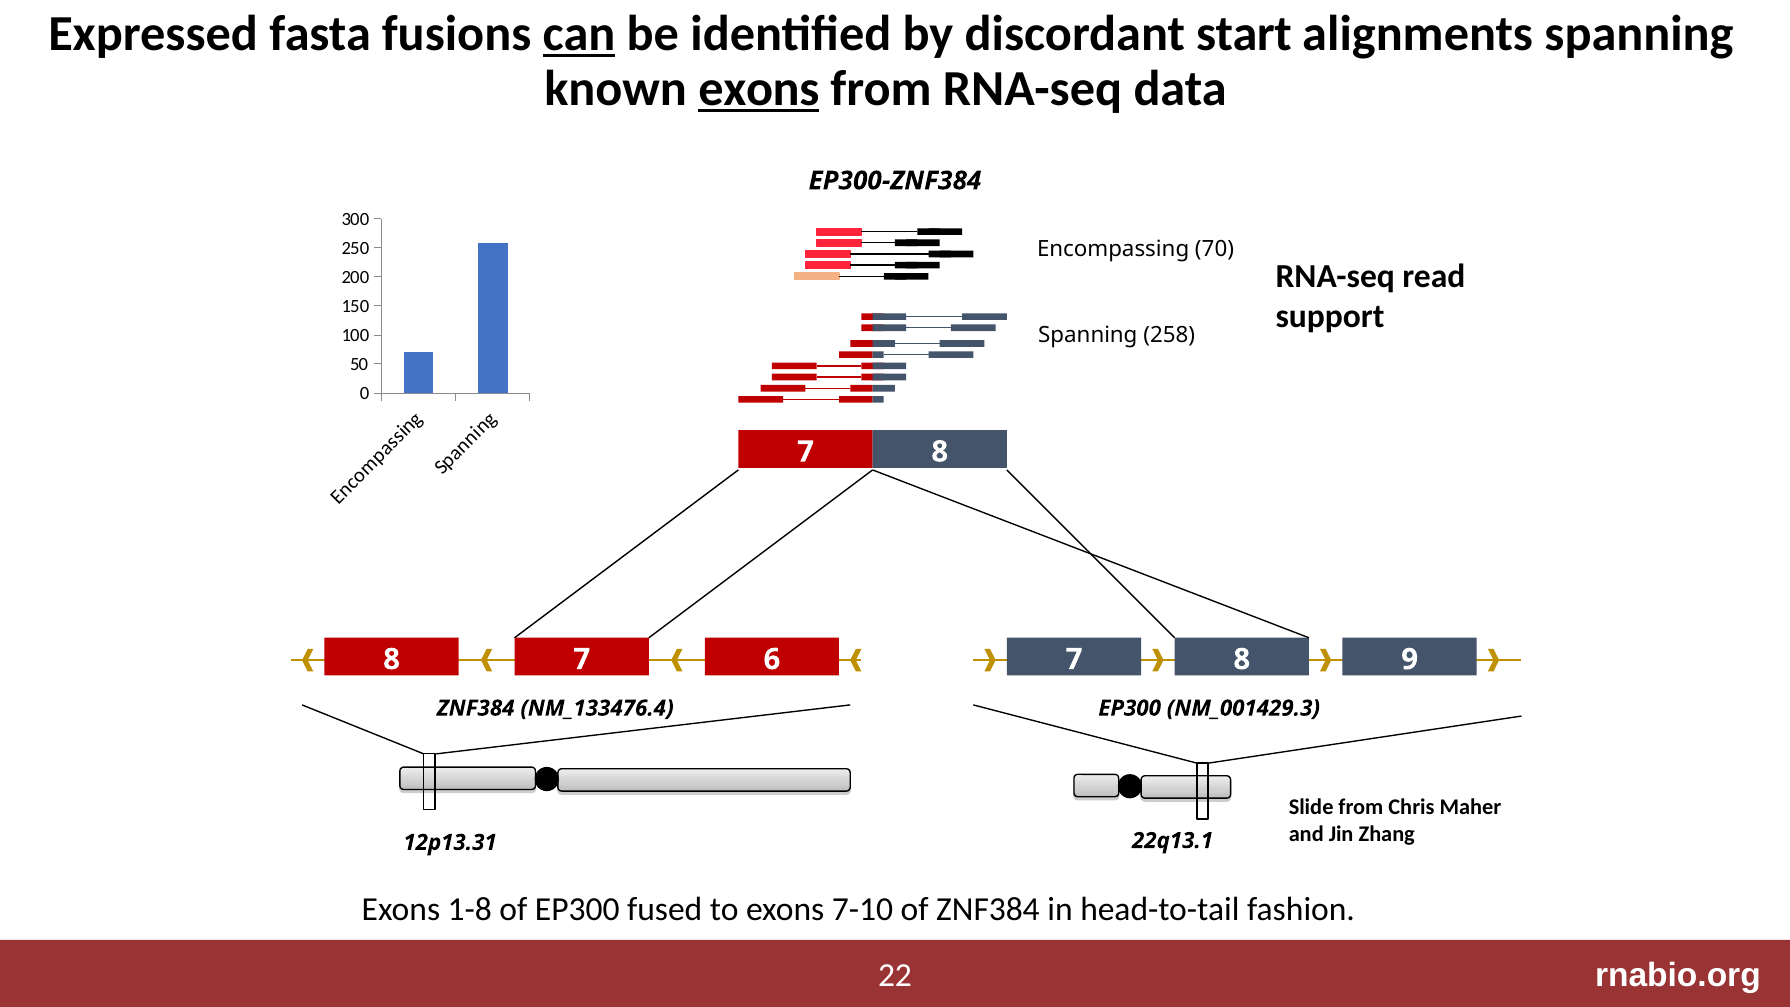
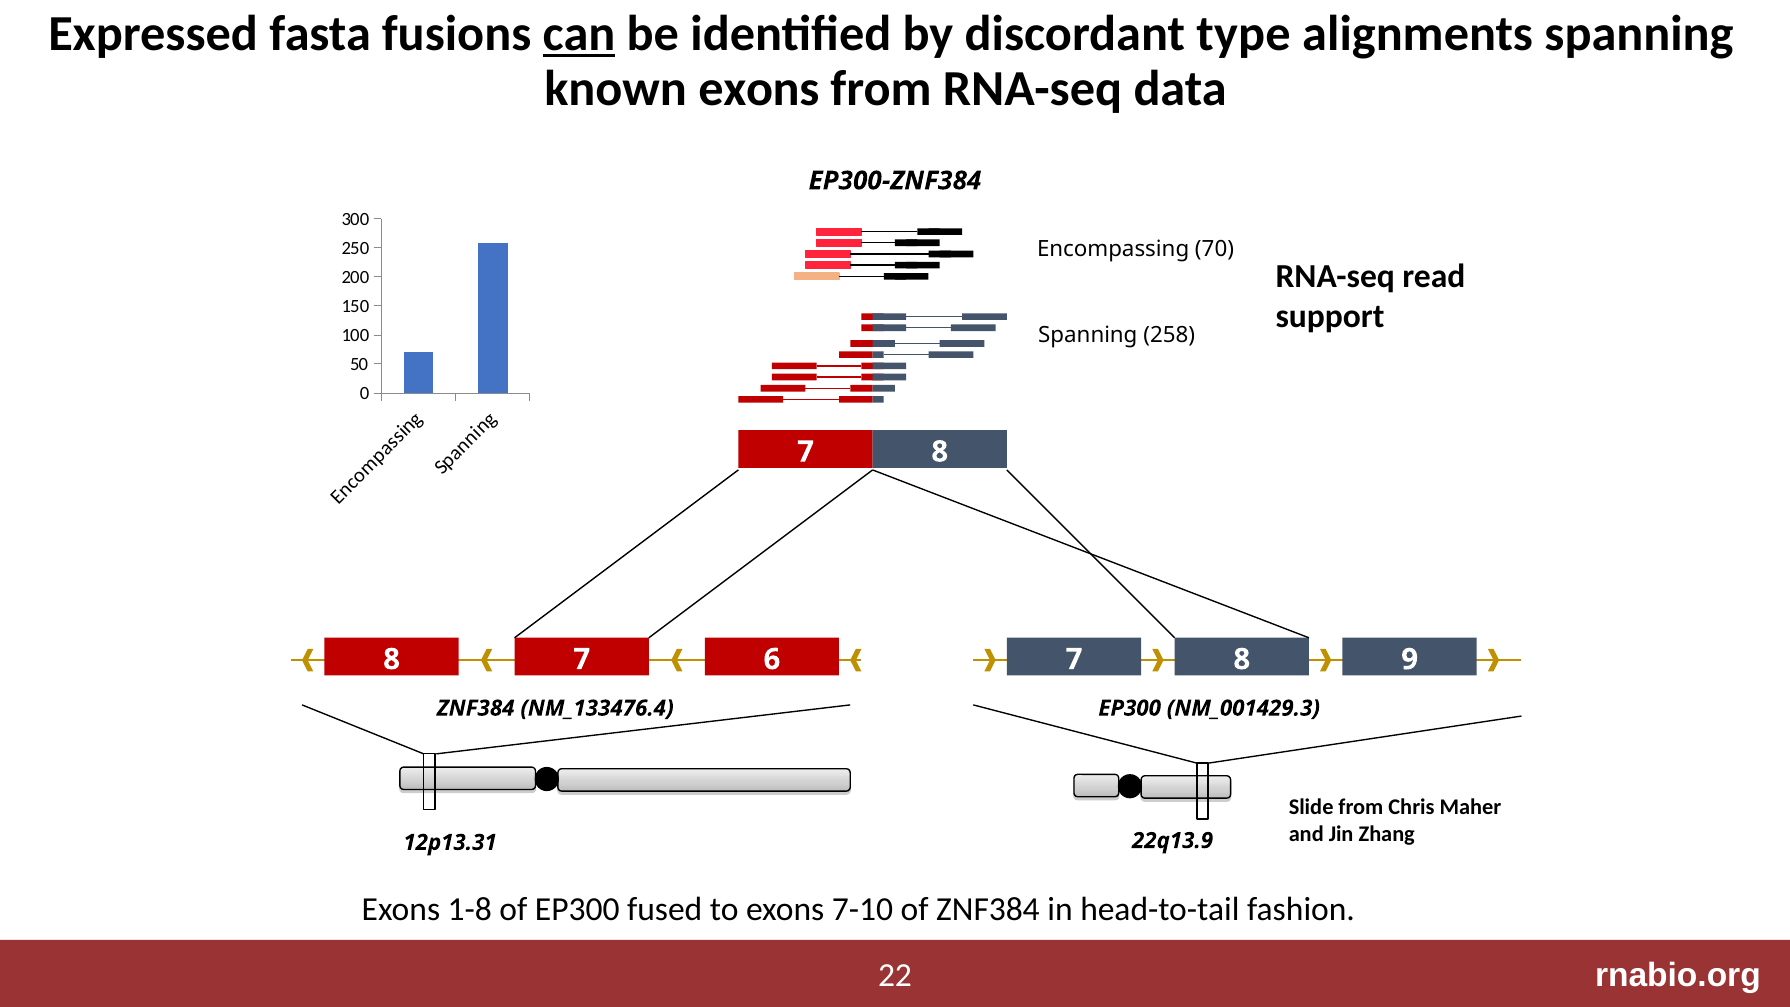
start: start -> type (1244, 34)
exons underline: present -> none (759, 88)
22q13.1: 22q13.1 -> 22q13.9 (1173, 841)
